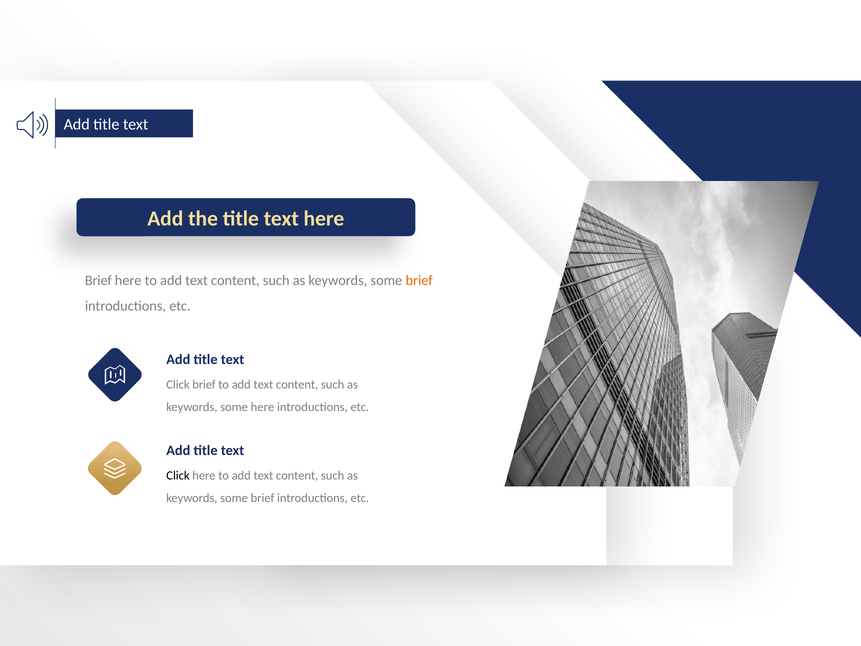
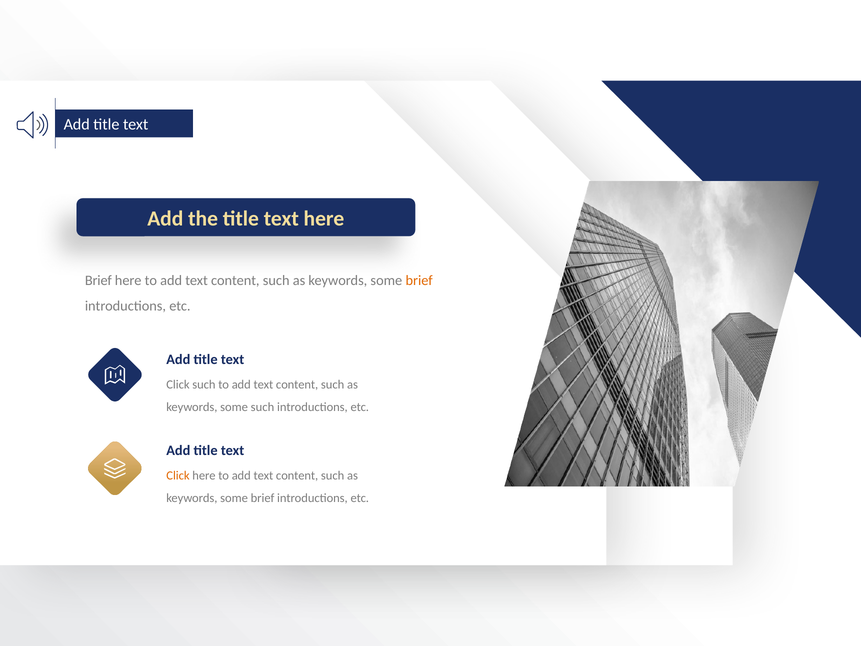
Click brief: brief -> such (204, 384)
some here: here -> such (262, 407)
Click colour: black -> orange (178, 475)
